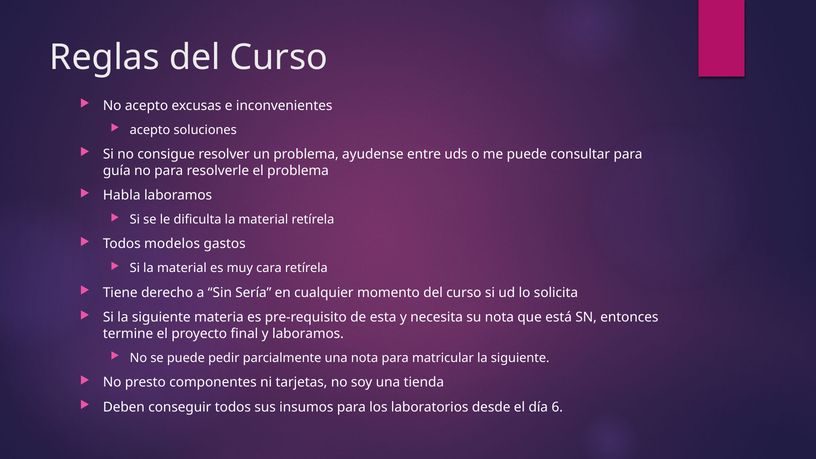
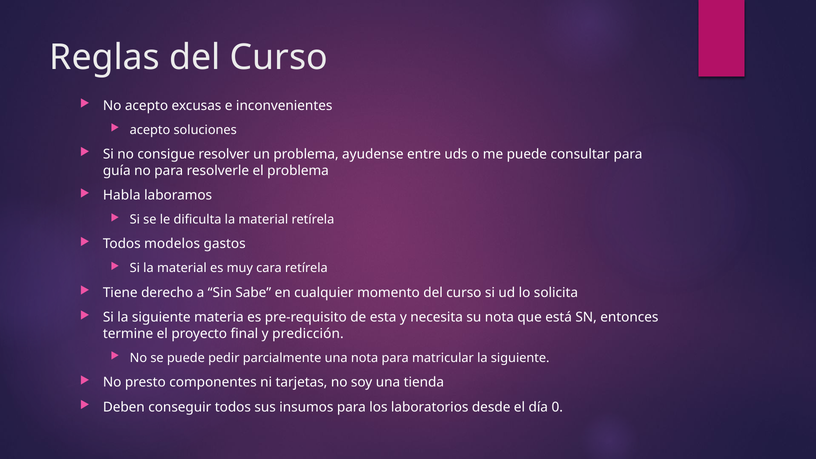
Sería: Sería -> Sabe (253, 293)
y laboramos: laboramos -> predicción (308, 334)
6: 6 -> 0 (557, 407)
